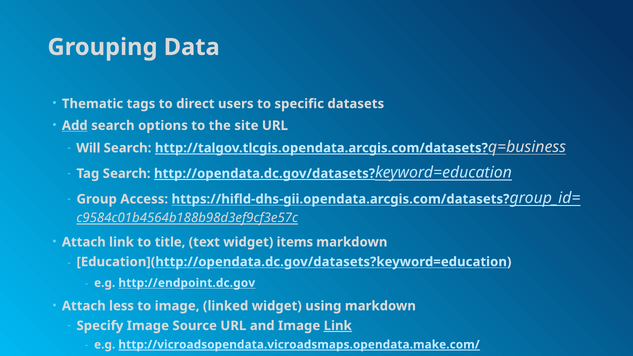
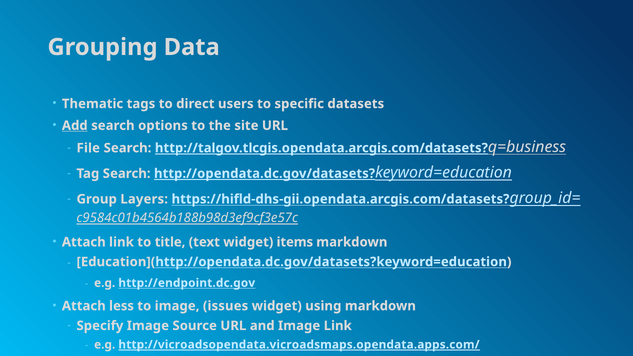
Will: Will -> File (88, 148)
Access: Access -> Layers (144, 199)
linked: linked -> issues (226, 306)
Link underline: present -> none (338, 326)
http://vicroadsopendata.vicroadsmaps.opendata.make.com/: http://vicroadsopendata.vicroadsmaps.opendata.make.com/ -> http://vicroadsopendata.vicroadsmaps.opendata.apps.com/ (299, 345)
